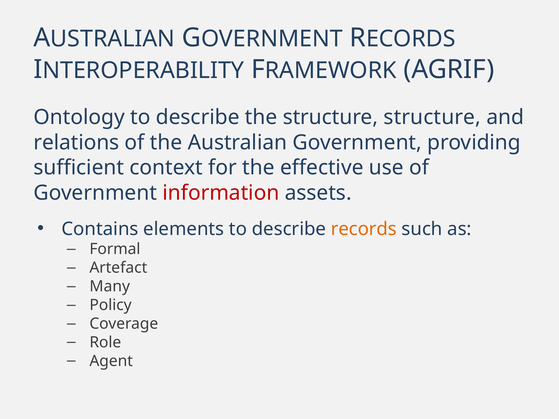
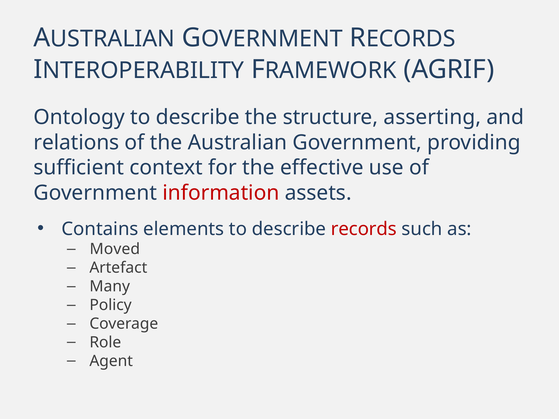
structure structure: structure -> asserting (432, 117)
records colour: orange -> red (364, 229)
Formal: Formal -> Moved (115, 249)
